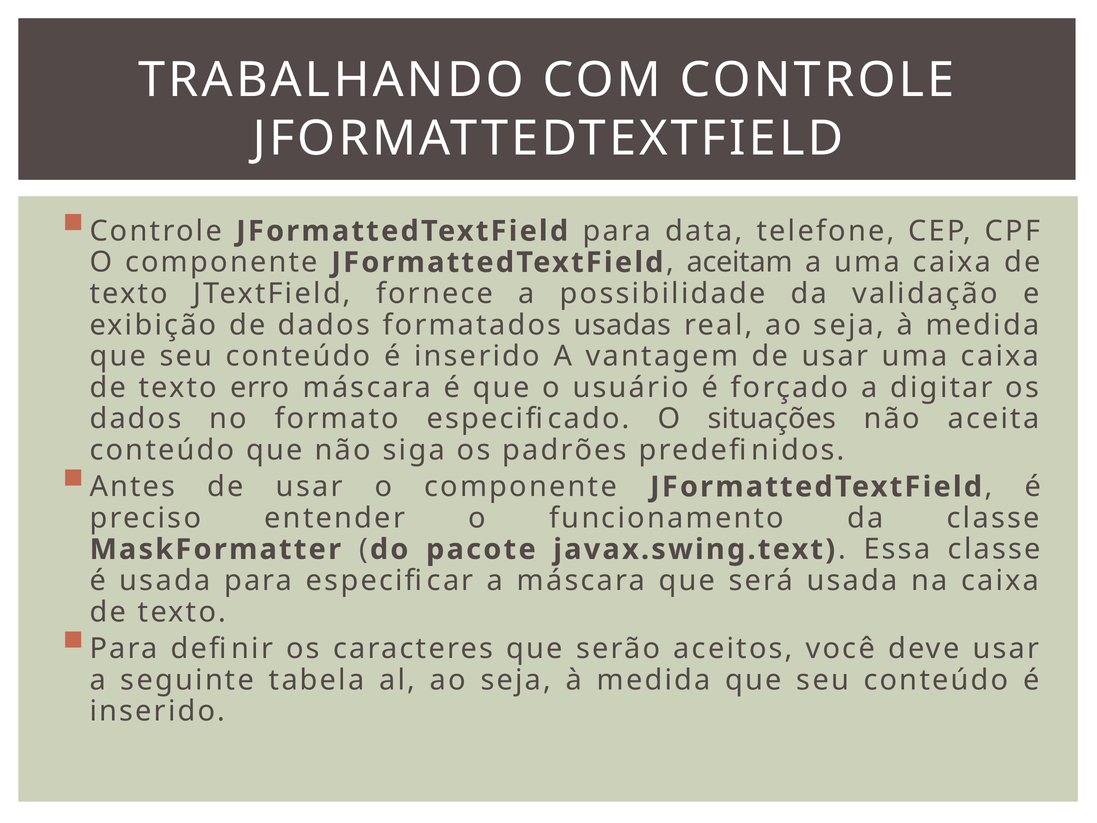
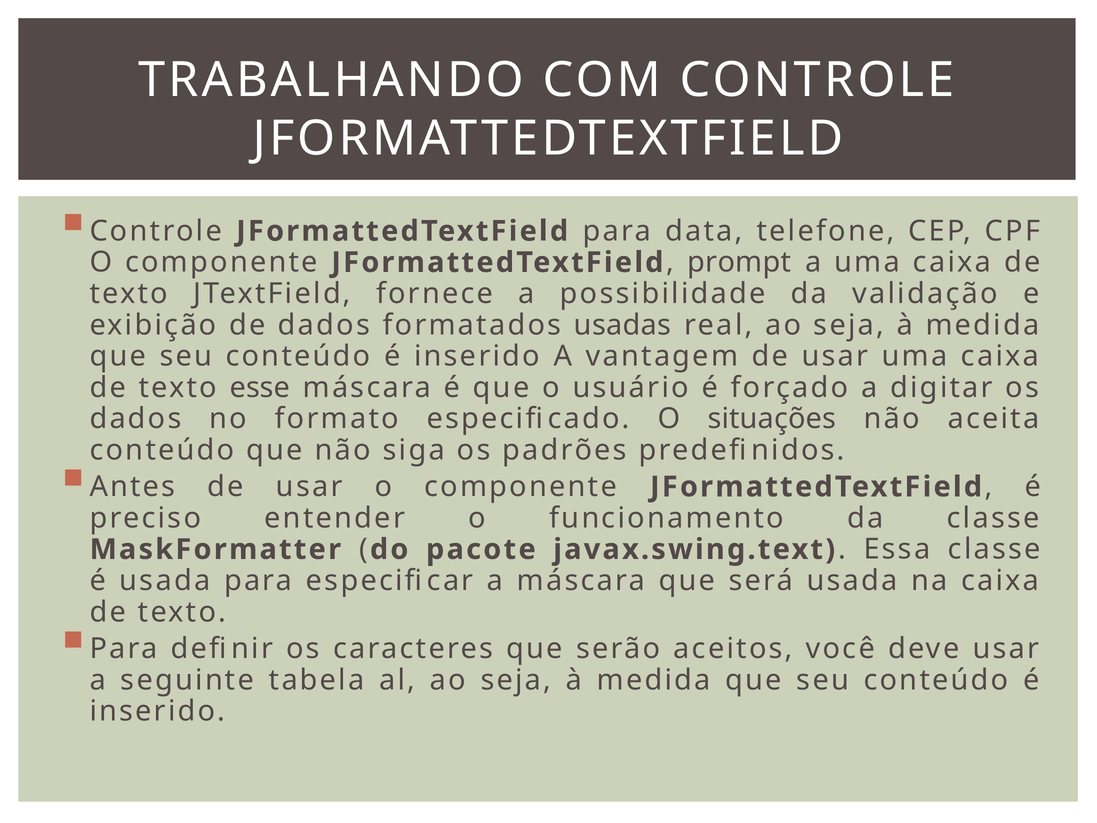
aceitam: aceitam -> prompt (739, 262)
erro: erro -> esse (260, 387)
